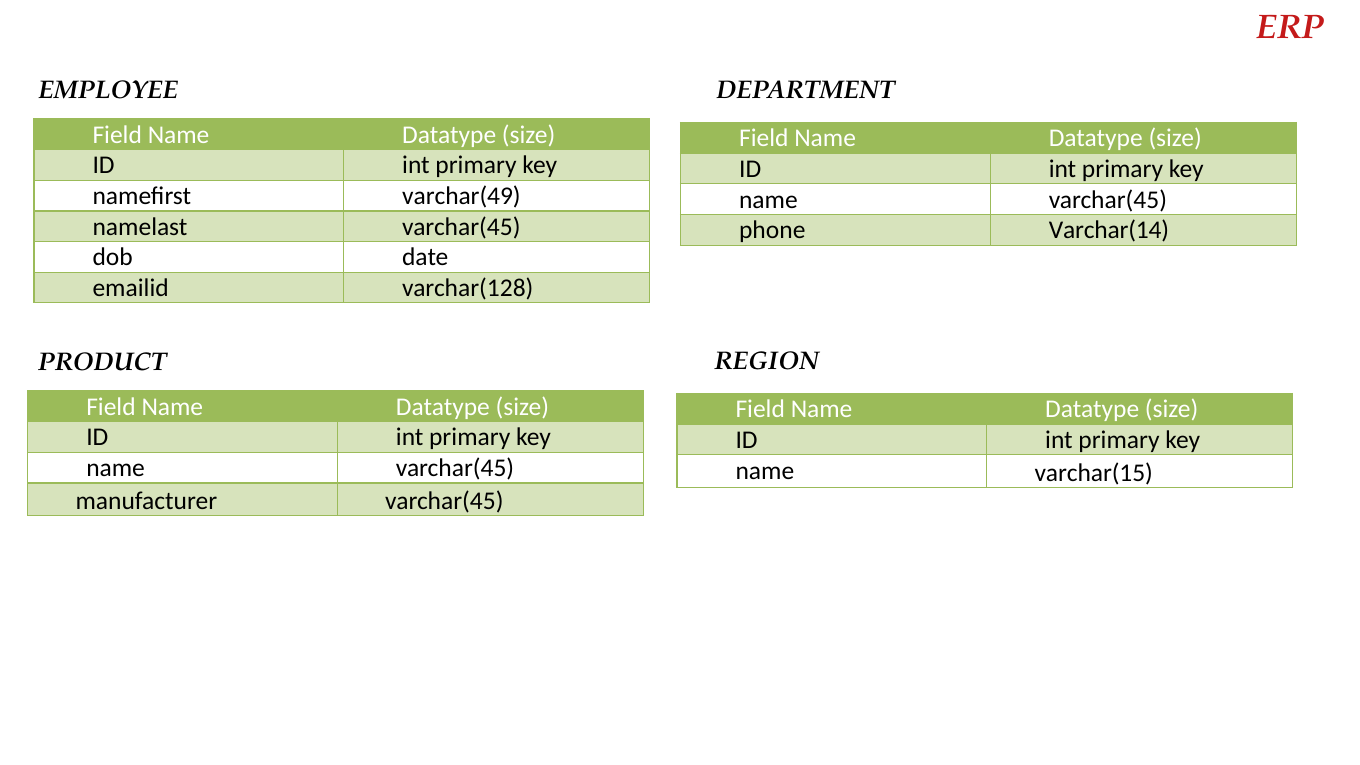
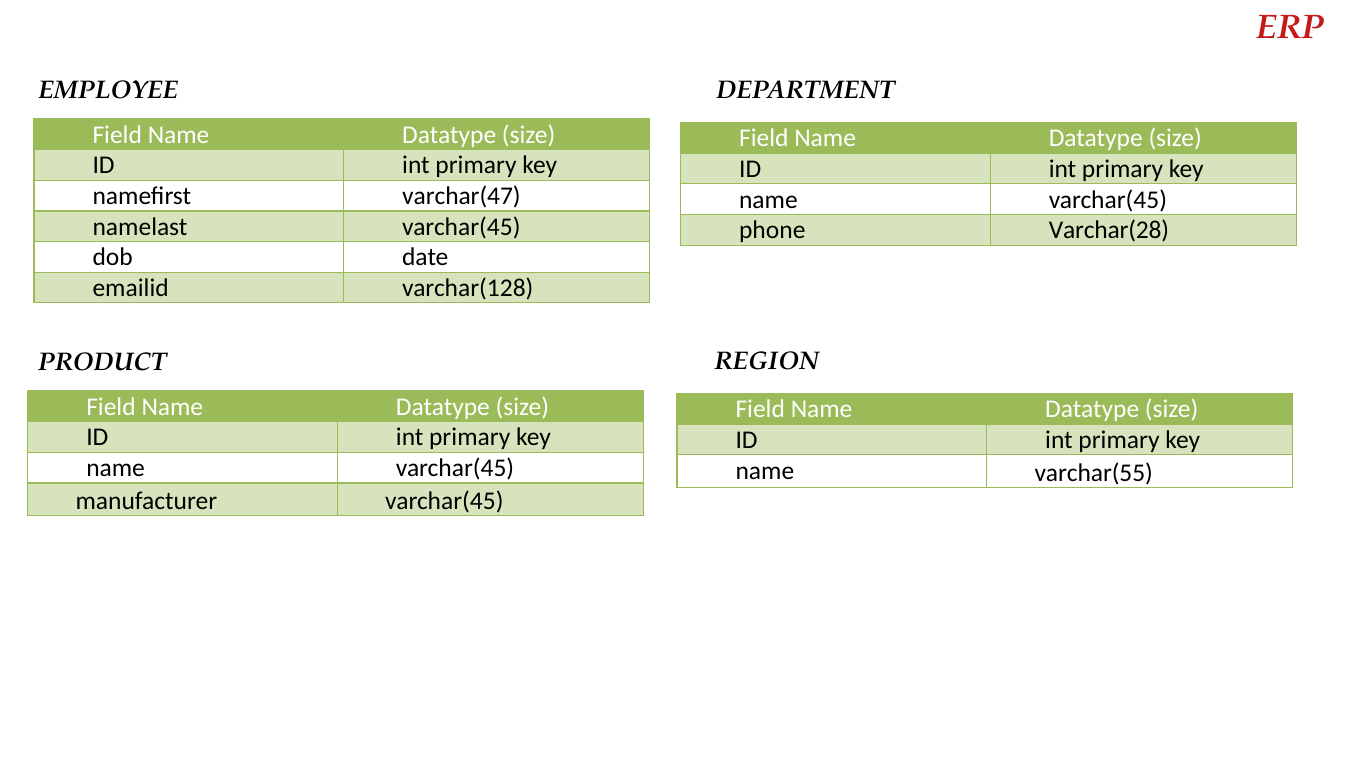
varchar(49: varchar(49 -> varchar(47 (461, 196)
Varchar(14: Varchar(14 -> Varchar(28 (1109, 230)
varchar(15: varchar(15 -> varchar(55 (1094, 473)
